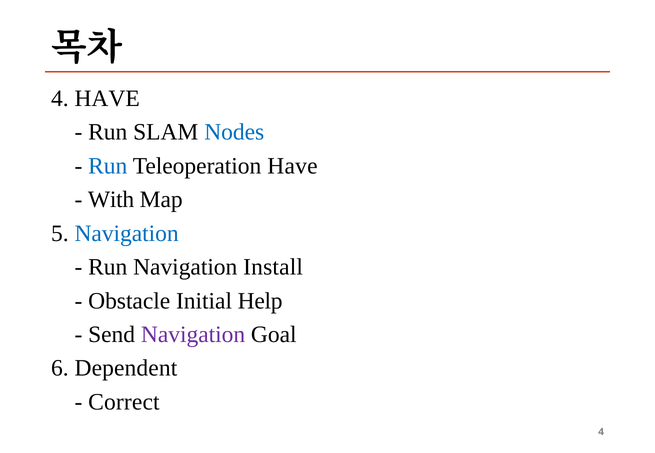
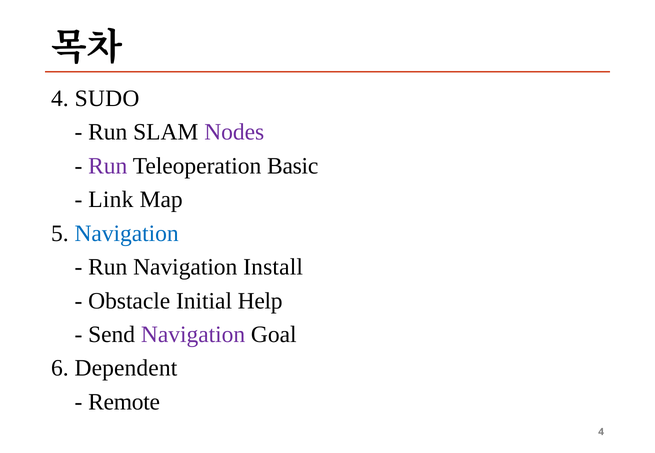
4 HAVE: HAVE -> SUDO (107, 99)
Nodes colour: blue -> purple (234, 132)
Run colour: blue -> purple (108, 166)
Teleoperation Have: Have -> Basic (293, 166)
With: With -> Link (111, 200)
Correct: Correct -> Remote (124, 402)
